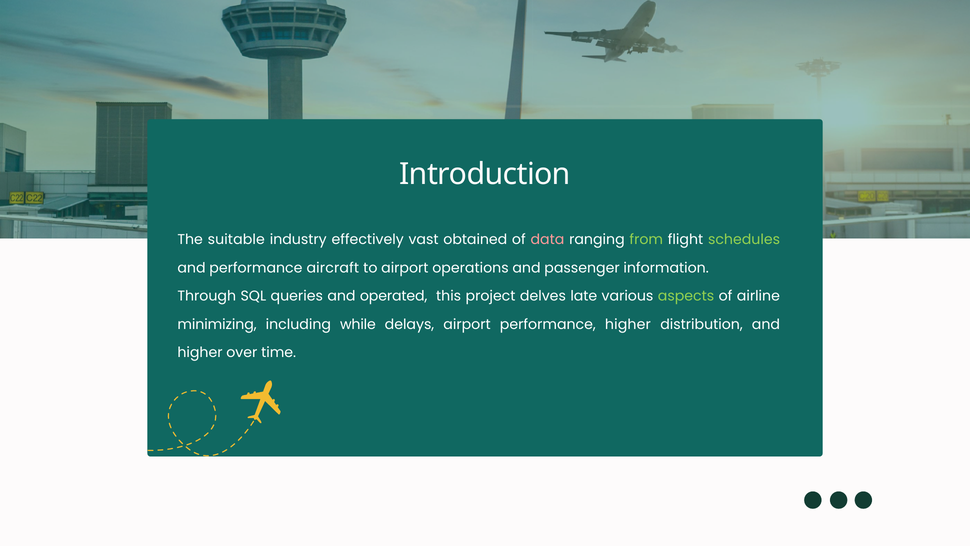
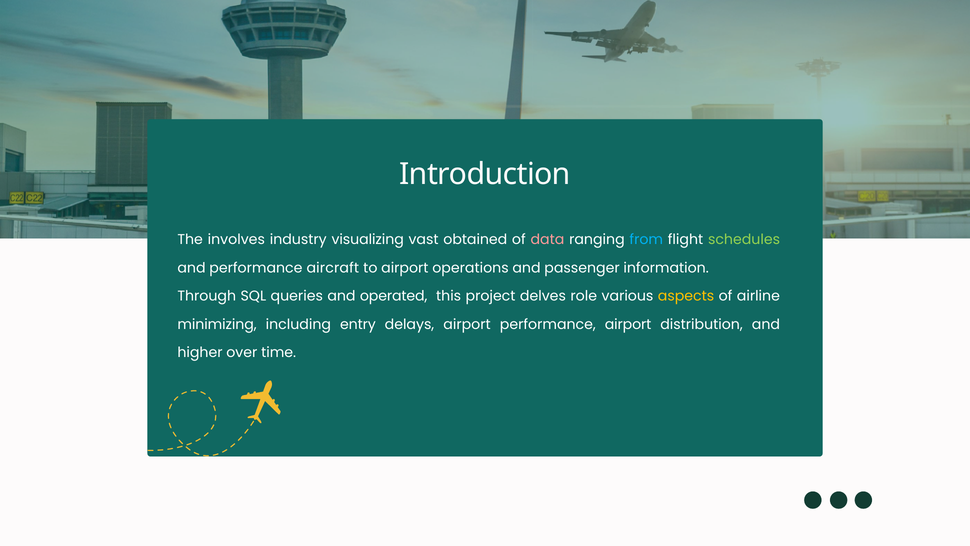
suitable: suitable -> involves (236, 239)
effectively: effectively -> visualizing (368, 239)
from colour: light green -> light blue (646, 239)
late: late -> role (584, 296)
aspects colour: light green -> yellow (686, 296)
while: while -> entry (358, 324)
performance higher: higher -> airport (628, 324)
